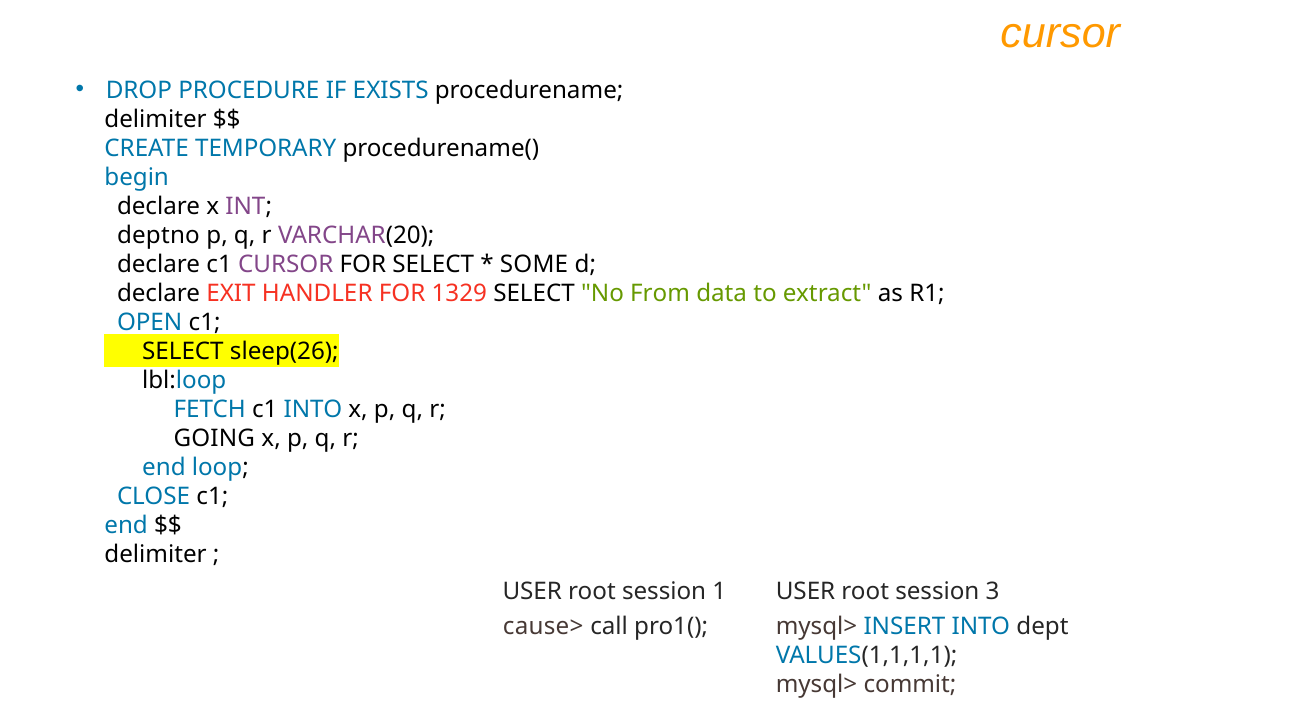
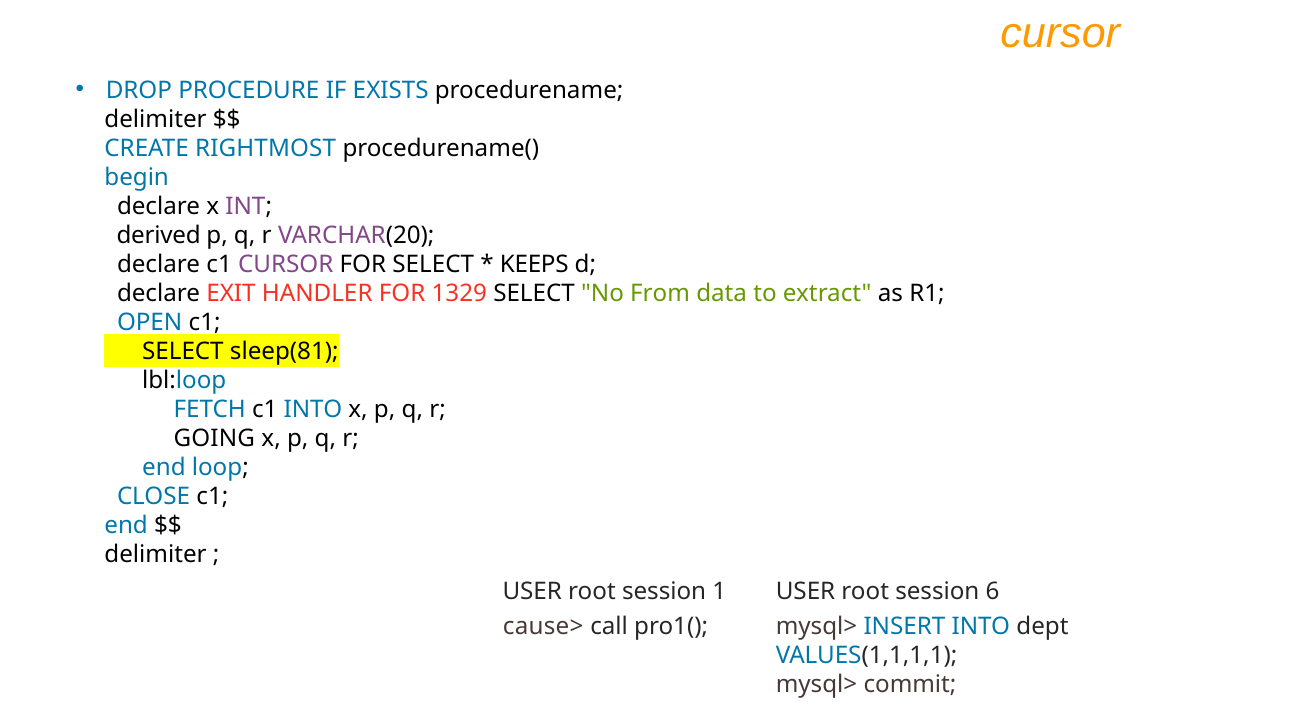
TEMPORARY: TEMPORARY -> RIGHTMOST (266, 148)
deptno: deptno -> derived (159, 235)
SOME: SOME -> KEEPS (534, 264)
sleep(26: sleep(26 -> sleep(81 (284, 352)
3: 3 -> 6 (993, 591)
